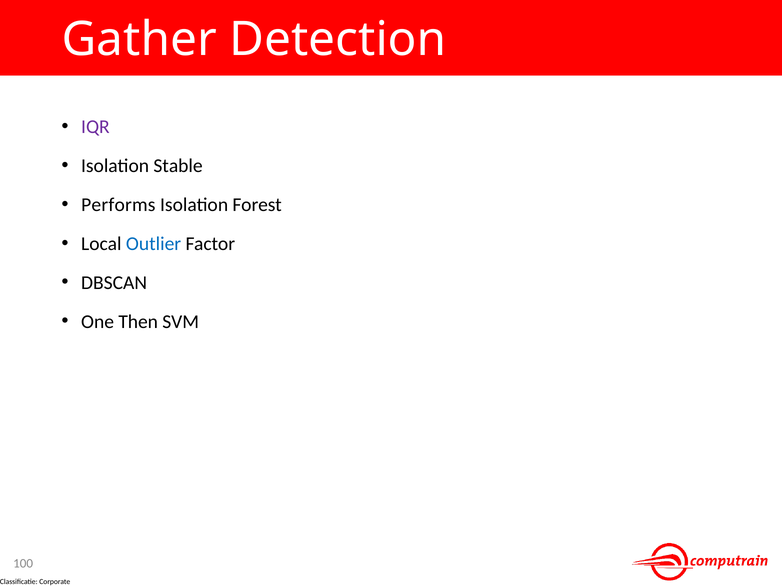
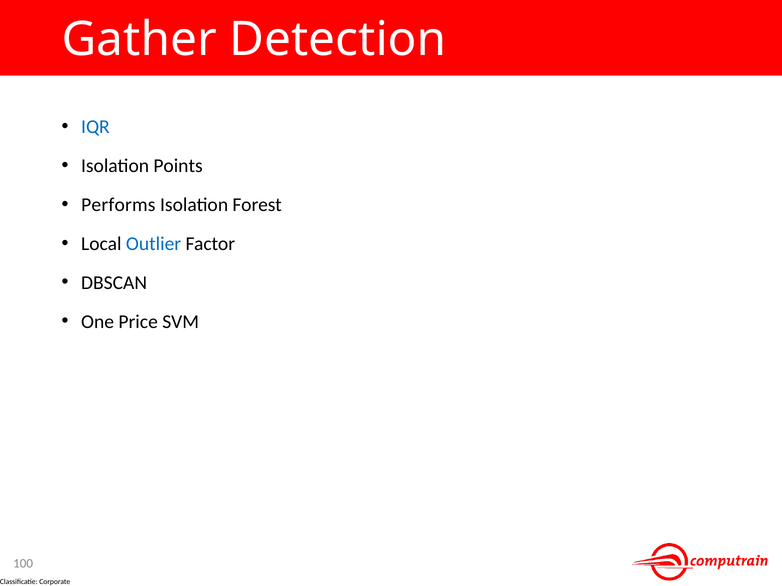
IQR colour: purple -> blue (95, 127)
Stable: Stable -> Points (178, 166)
Then: Then -> Price (138, 322)
